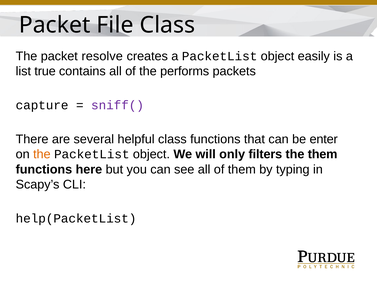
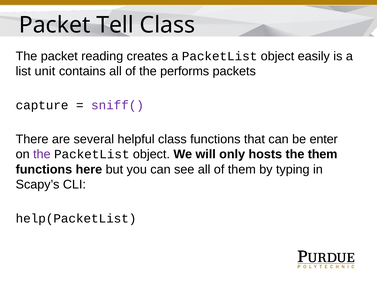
File: File -> Tell (115, 25)
resolve: resolve -> reading (102, 56)
true: true -> unit (45, 71)
the colour: orange -> purple (42, 154)
filters: filters -> hosts (265, 154)
